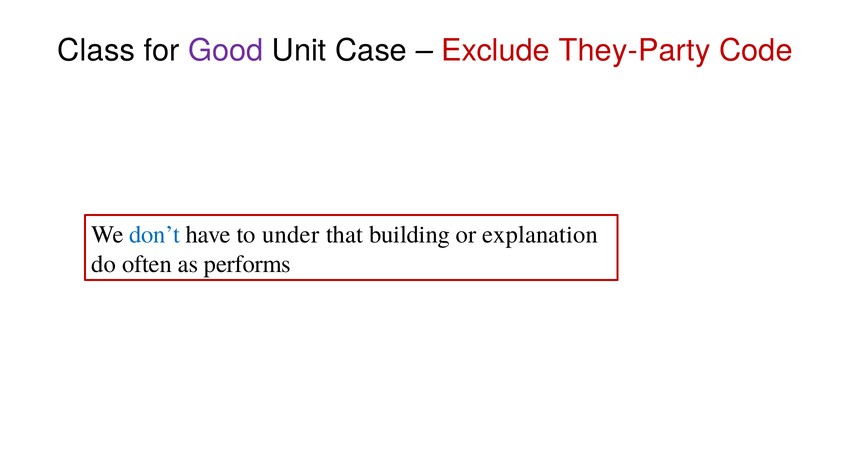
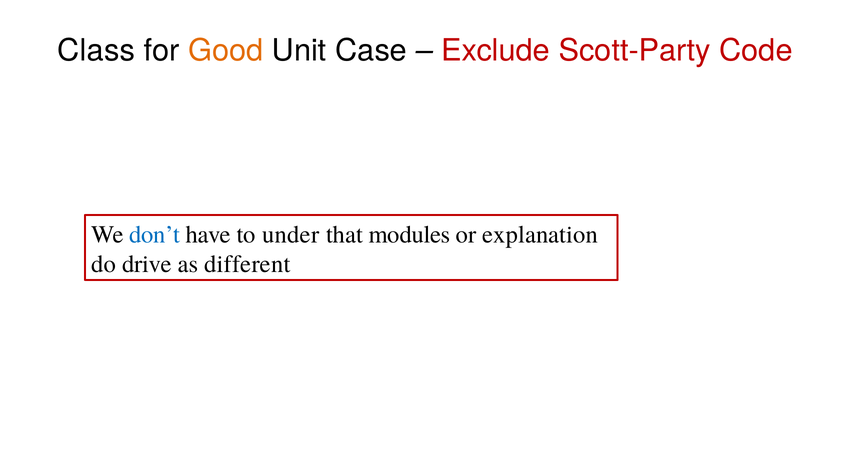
Good colour: purple -> orange (226, 51)
They-Party: They-Party -> Scott-Party (635, 51)
building: building -> modules (410, 235)
often: often -> drive (147, 264)
performs: performs -> different (247, 264)
